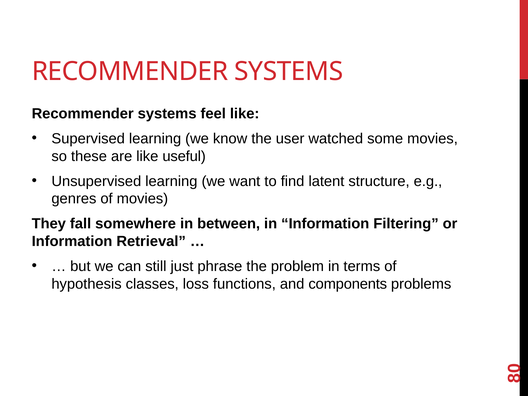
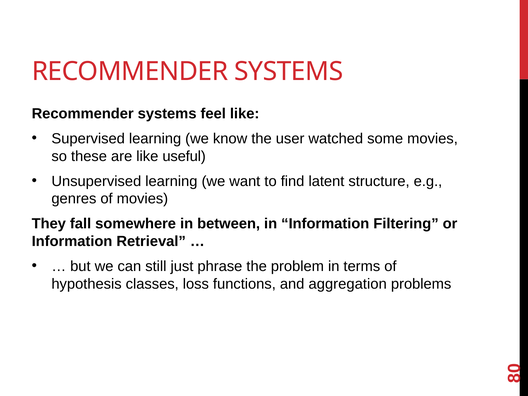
components: components -> aggregation (348, 284)
